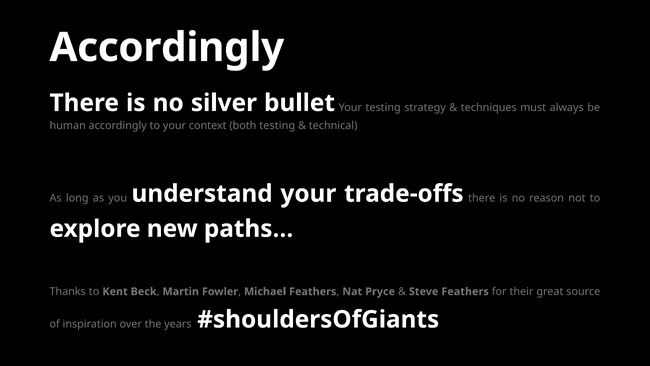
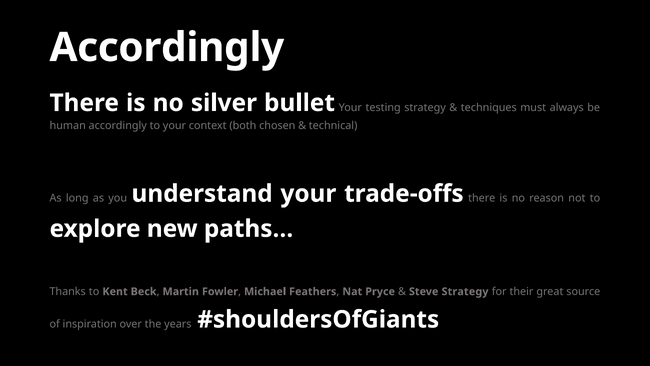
both testing: testing -> chosen (277, 126)
Steve Feathers: Feathers -> Strategy (465, 291)
